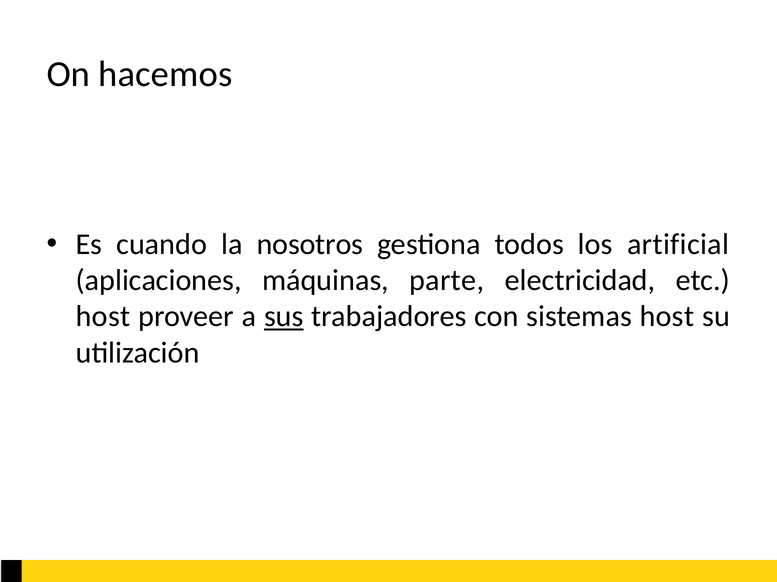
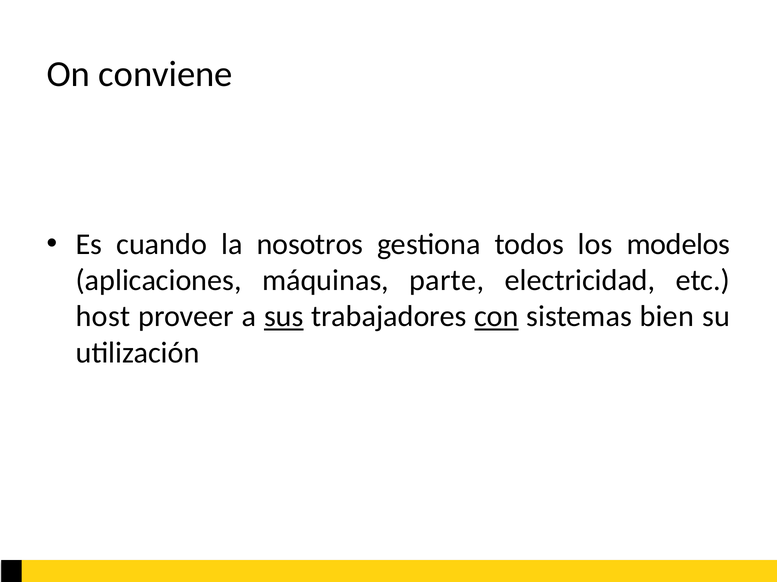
hacemos: hacemos -> conviene (165, 74)
artificial: artificial -> modelos (678, 245)
con underline: none -> present (496, 317)
sistemas host: host -> bien (667, 317)
